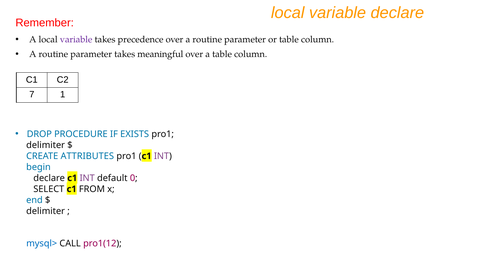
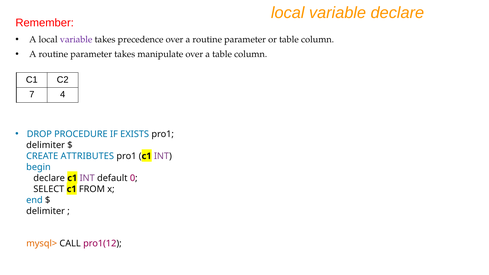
meaningful: meaningful -> manipulate (160, 54)
1: 1 -> 4 (63, 95)
mysql> colour: blue -> orange (42, 244)
